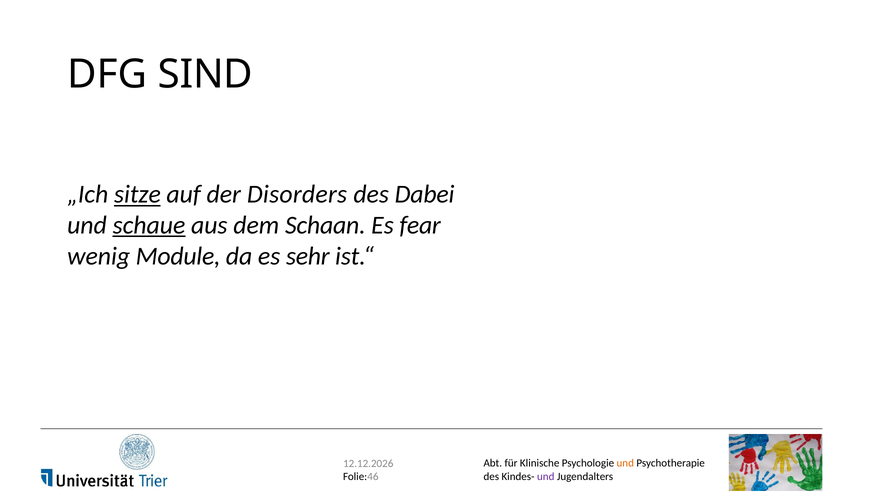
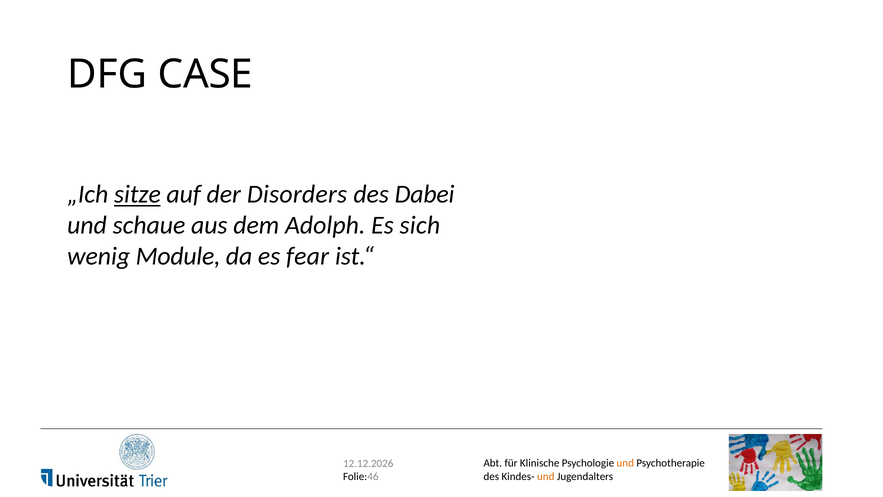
SIND: SIND -> CASE (205, 74)
schaue underline: present -> none (149, 225)
Schaan: Schaan -> Adolph (325, 225)
fear: fear -> sich (420, 225)
sehr: sehr -> fear (308, 256)
und colour: purple -> orange (546, 476)
